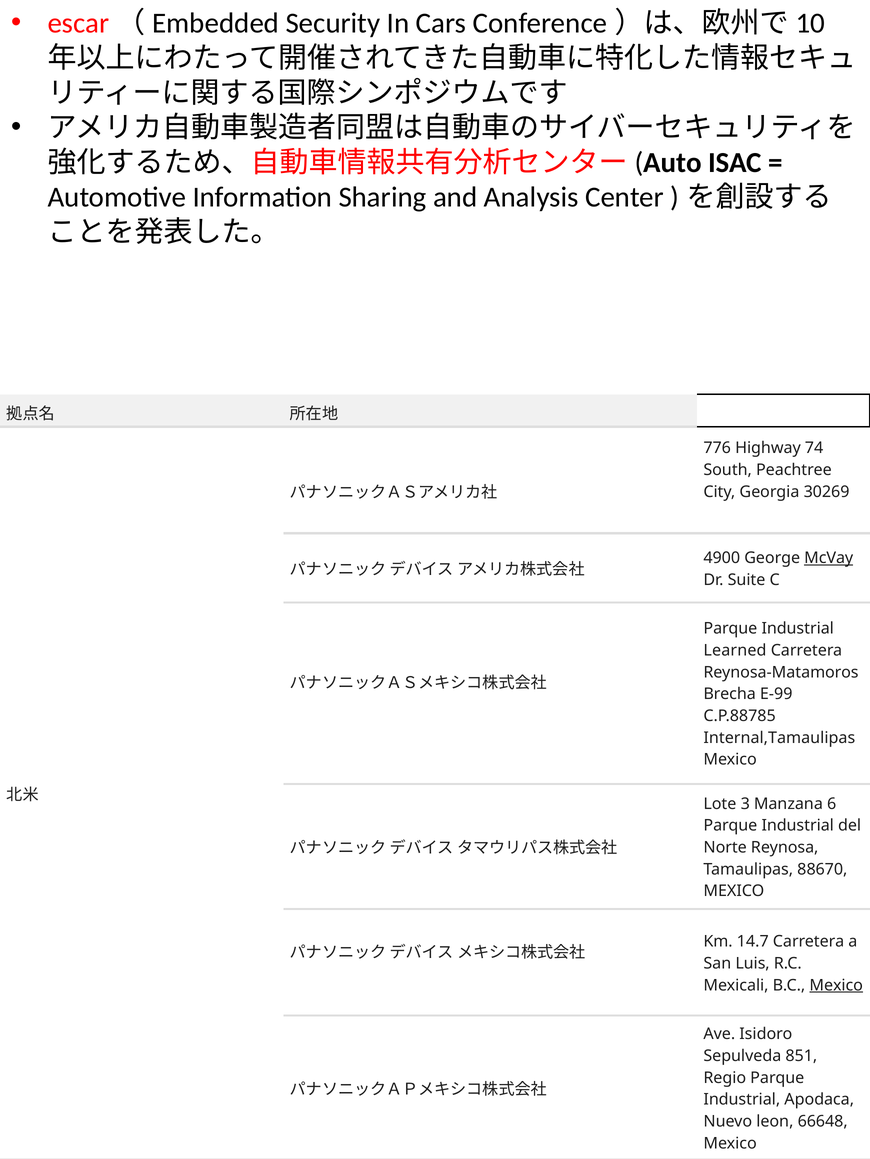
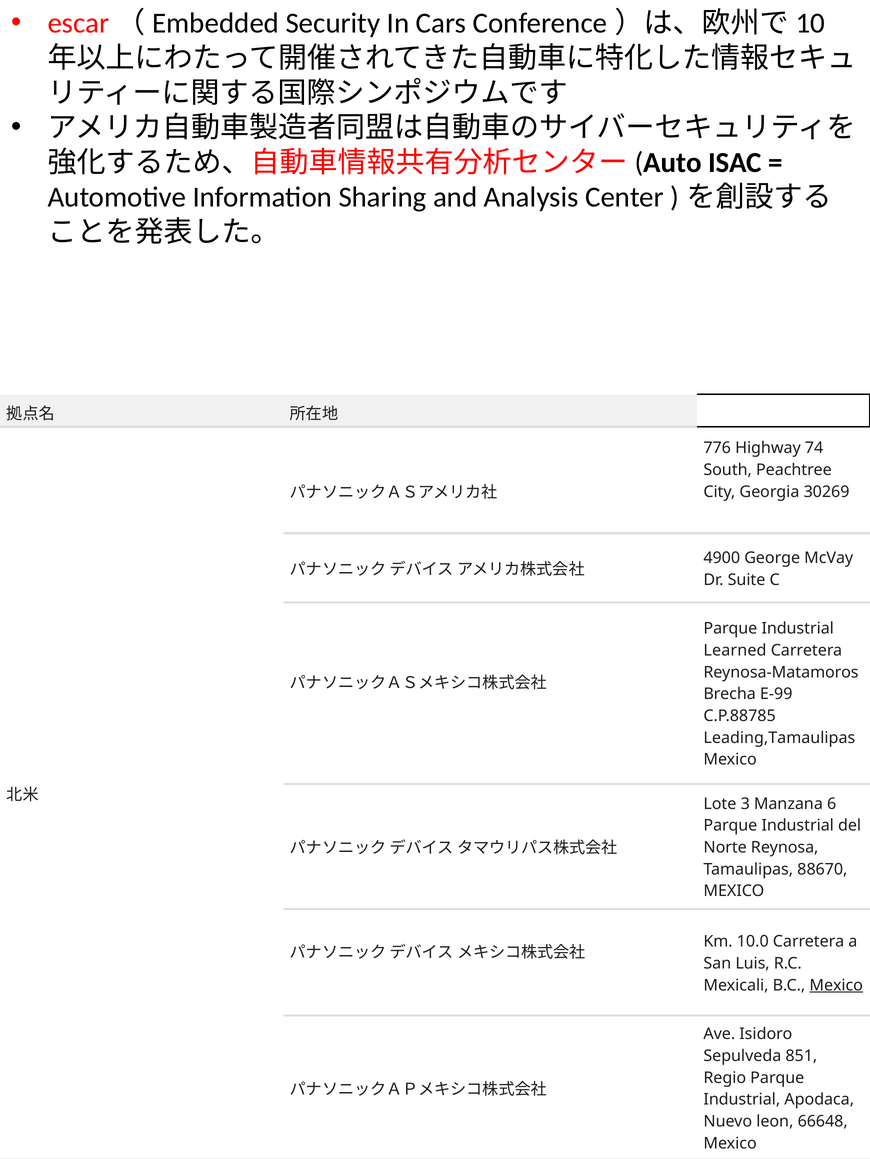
McVay underline: present -> none (829, 558)
Internal,Tamaulipas: Internal,Tamaulipas -> Leading,Tamaulipas (779, 738)
14.7: 14.7 -> 10.0 (753, 942)
